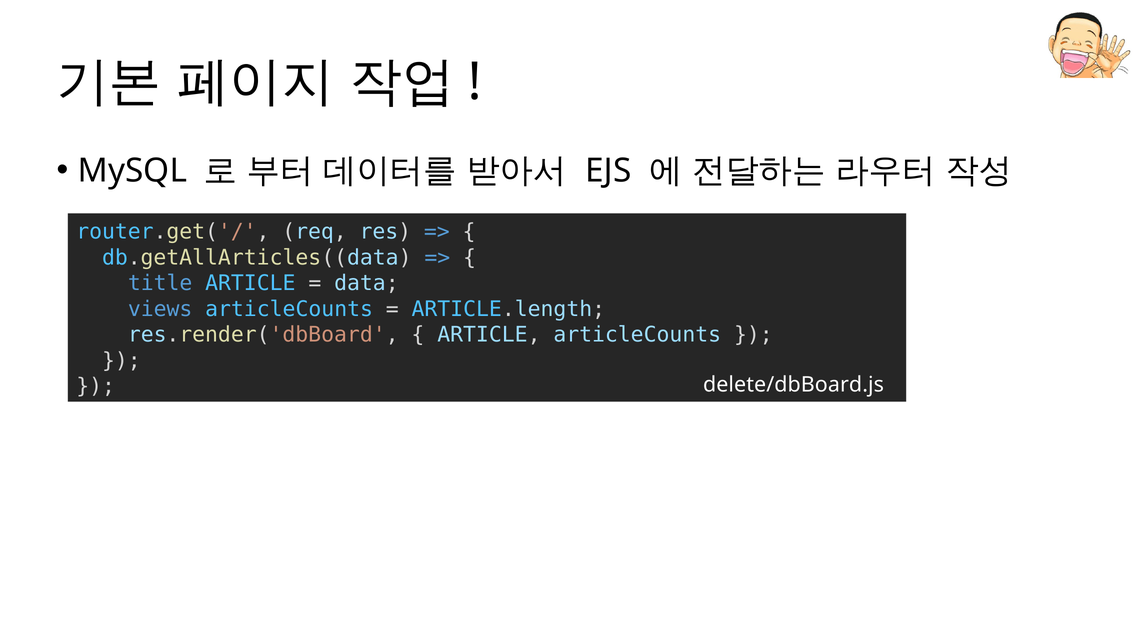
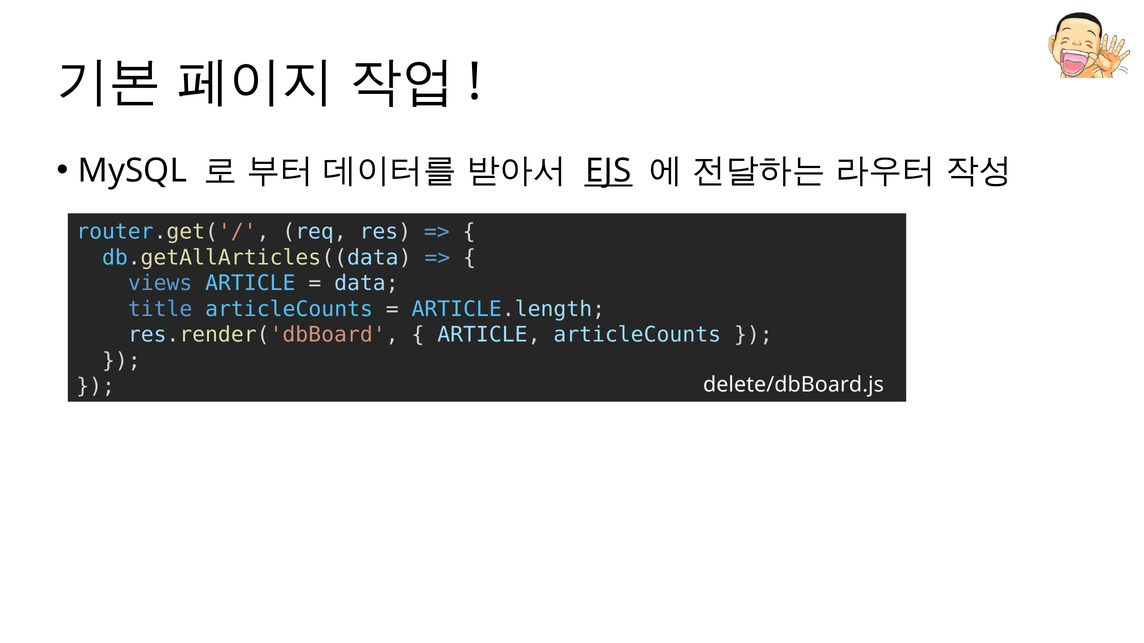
EJS underline: none -> present (608, 171)
title: title -> views (160, 283)
views: views -> title (160, 309)
